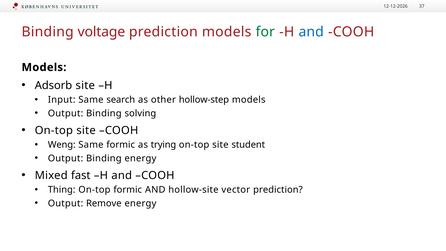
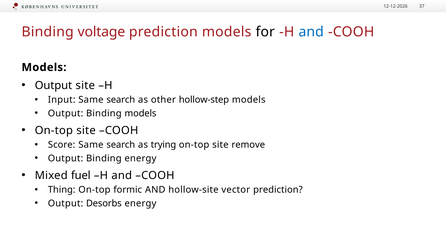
for colour: green -> black (265, 32)
Adsorb: Adsorb -> Output (53, 85)
Binding solving: solving -> models (140, 113)
Weng: Weng -> Score (62, 145)
formic: formic -> search (121, 145)
student: student -> remove (248, 145)
fast: fast -> fuel (81, 175)
Remove: Remove -> Desorbs (104, 203)
